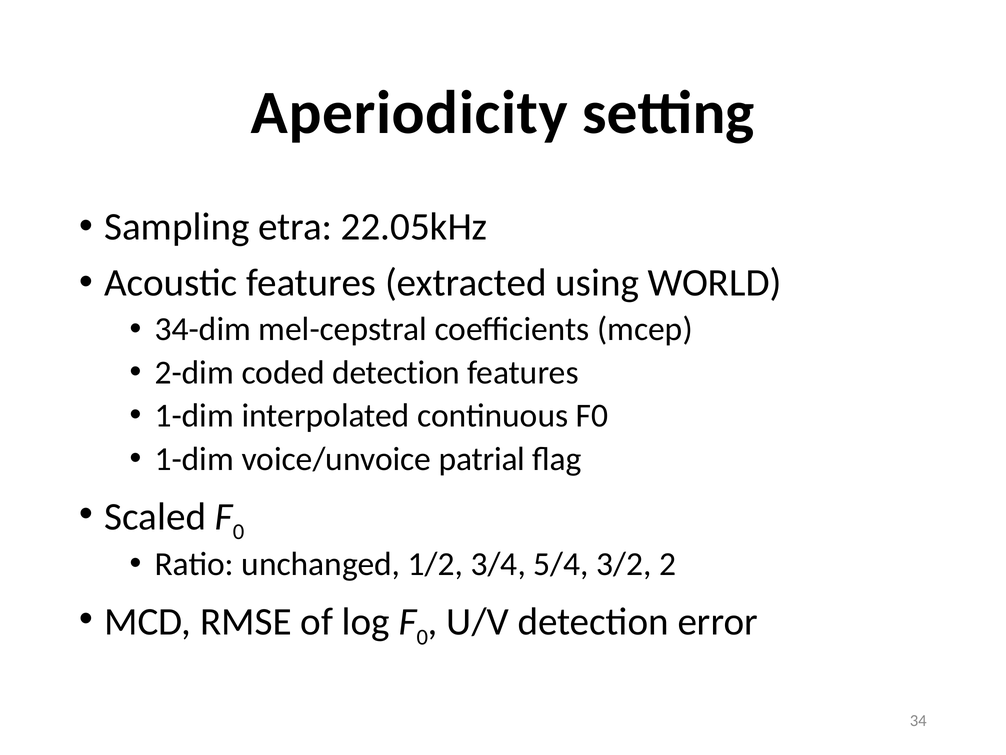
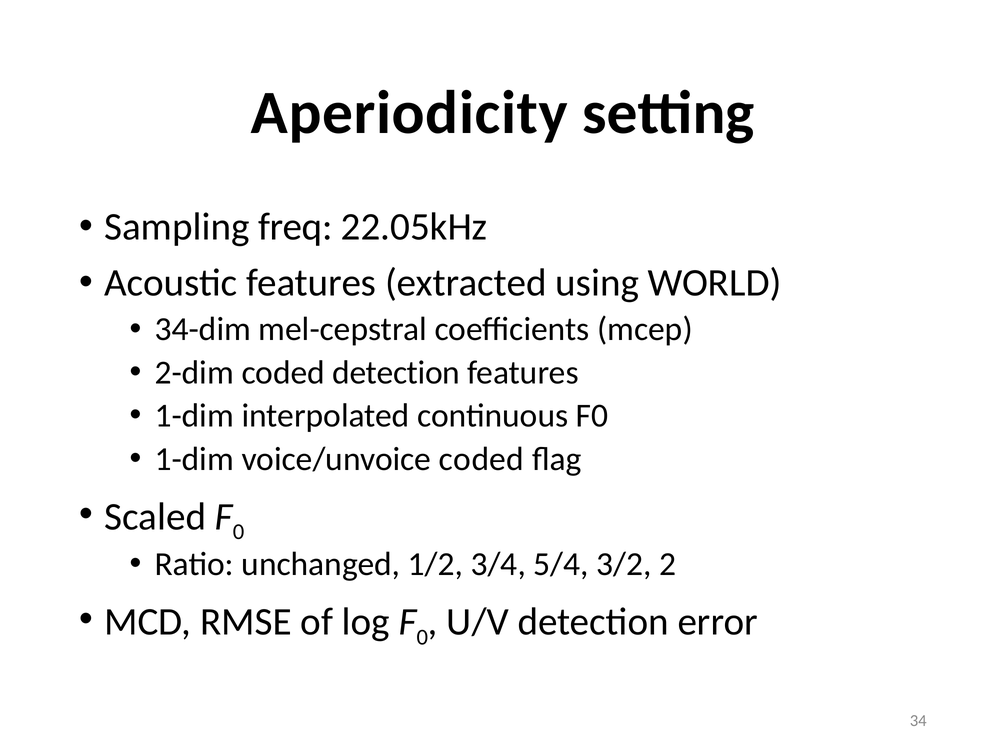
etra: etra -> freq (295, 227)
voice/unvoice patrial: patrial -> coded (482, 459)
